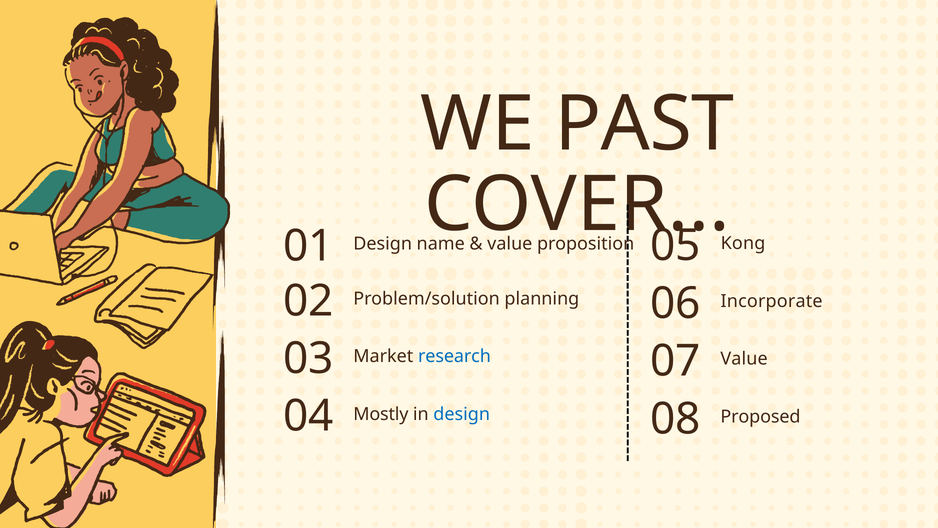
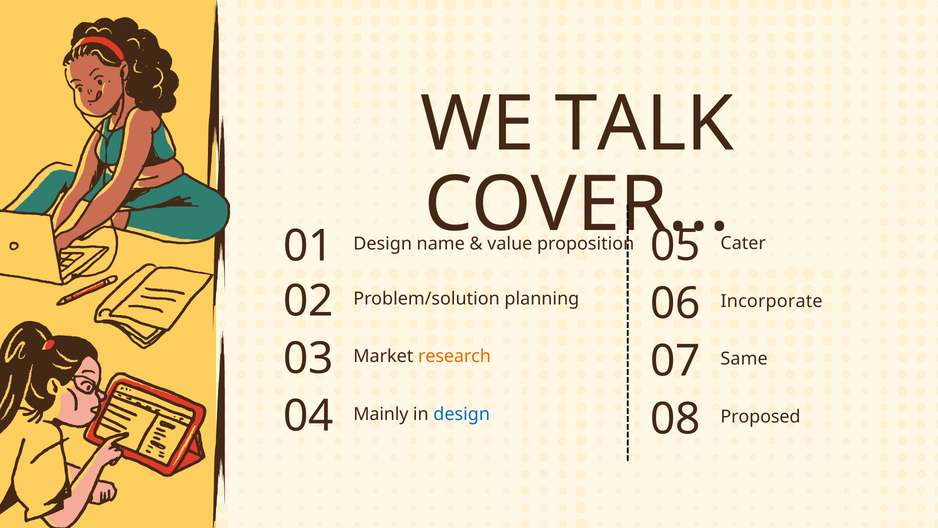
PAST: PAST -> TALK (645, 124)
Kong: Kong -> Cater (743, 243)
research colour: blue -> orange (454, 356)
Value: Value -> Same (744, 359)
Mostly: Mostly -> Mainly (381, 414)
